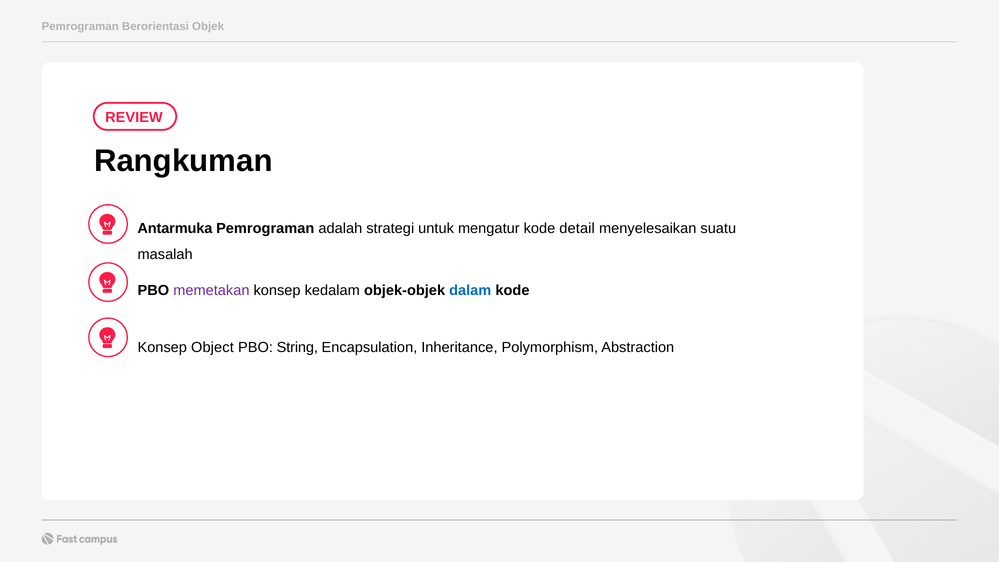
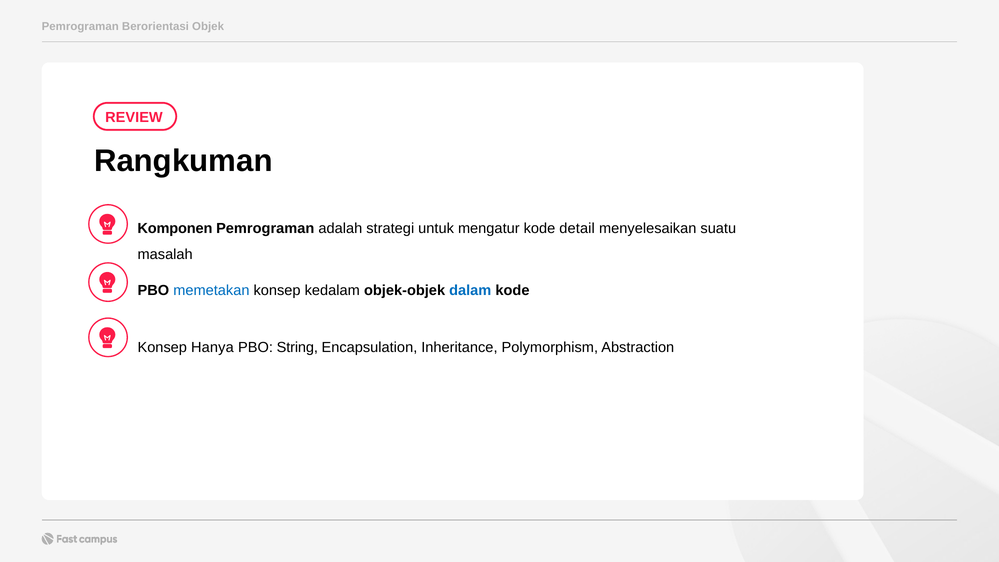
Antarmuka: Antarmuka -> Komponen (175, 228)
memetakan colour: purple -> blue (211, 290)
Object: Object -> Hanya (212, 348)
